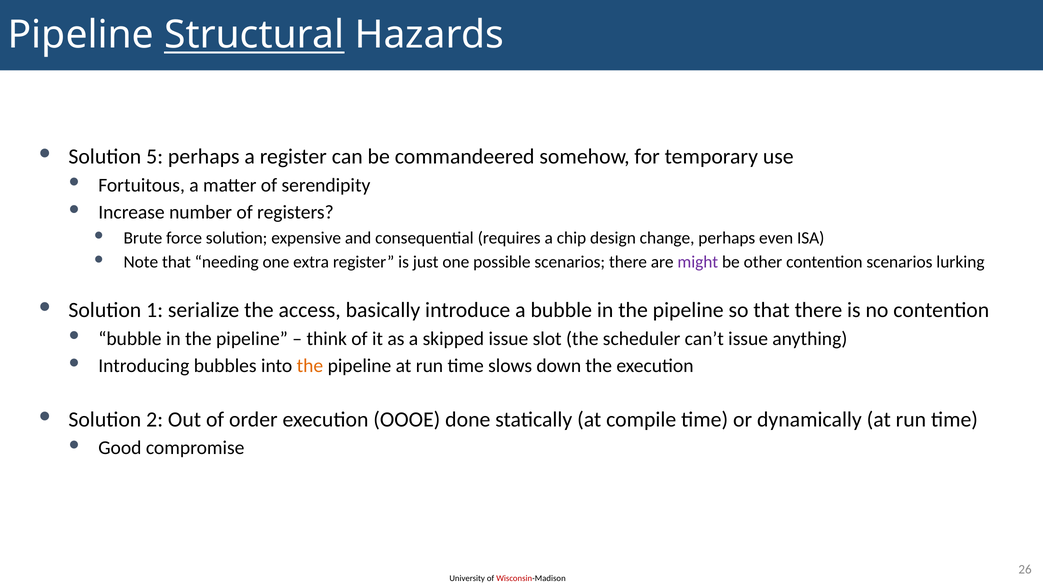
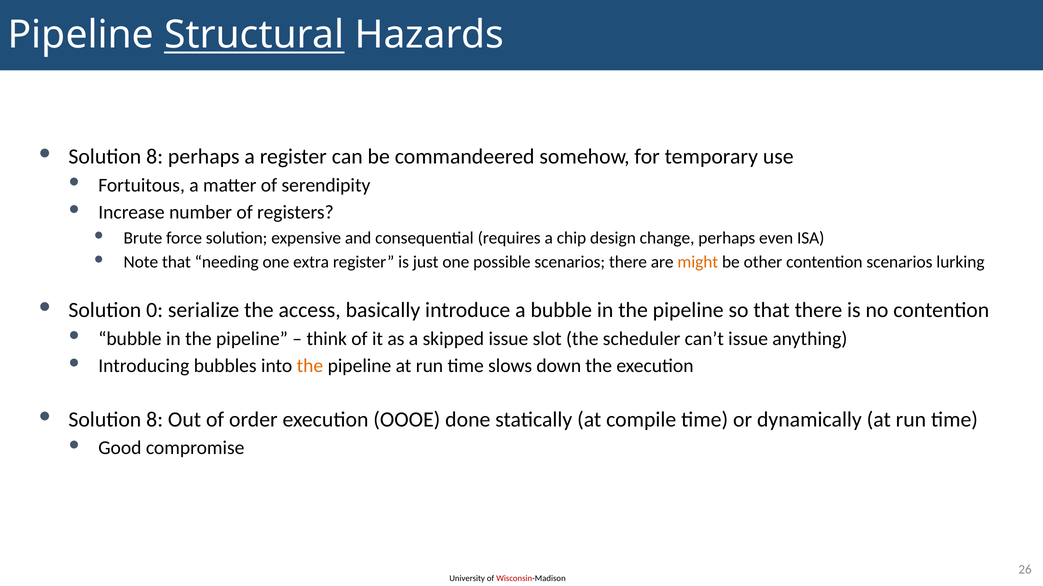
5: 5 -> 8 (155, 157)
might colour: purple -> orange (698, 263)
1: 1 -> 0 (155, 310)
2: 2 -> 8 (155, 420)
